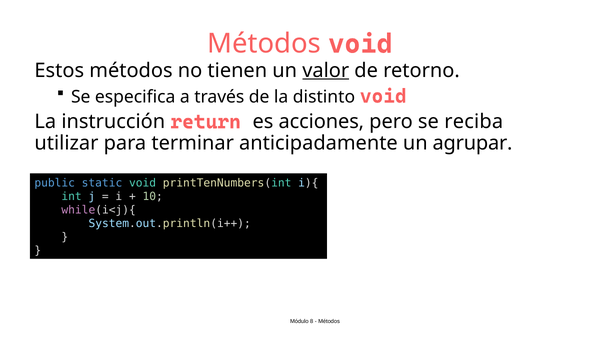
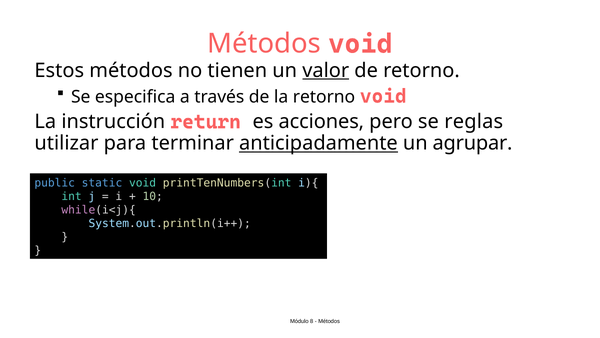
la distinto: distinto -> retorno (324, 97)
reciba: reciba -> reglas (474, 122)
anticipadamente underline: none -> present (318, 143)
